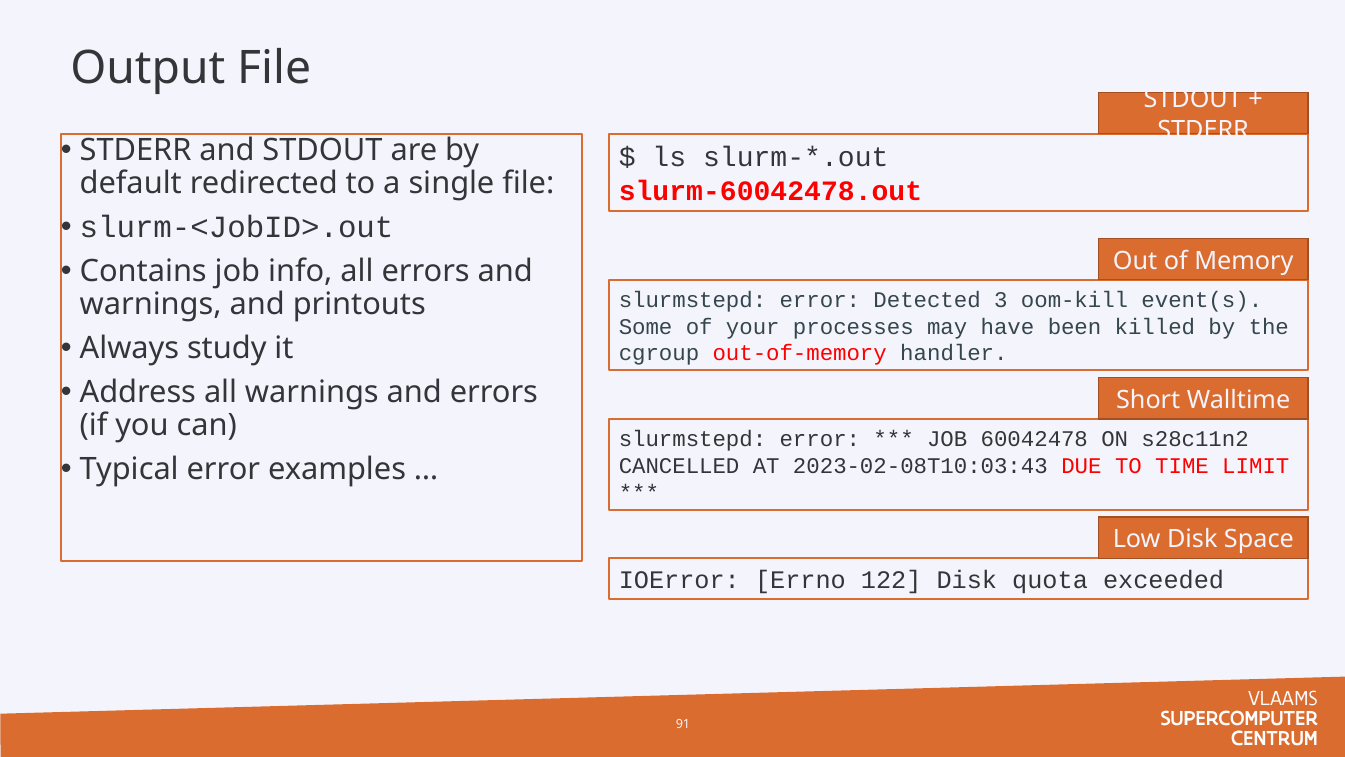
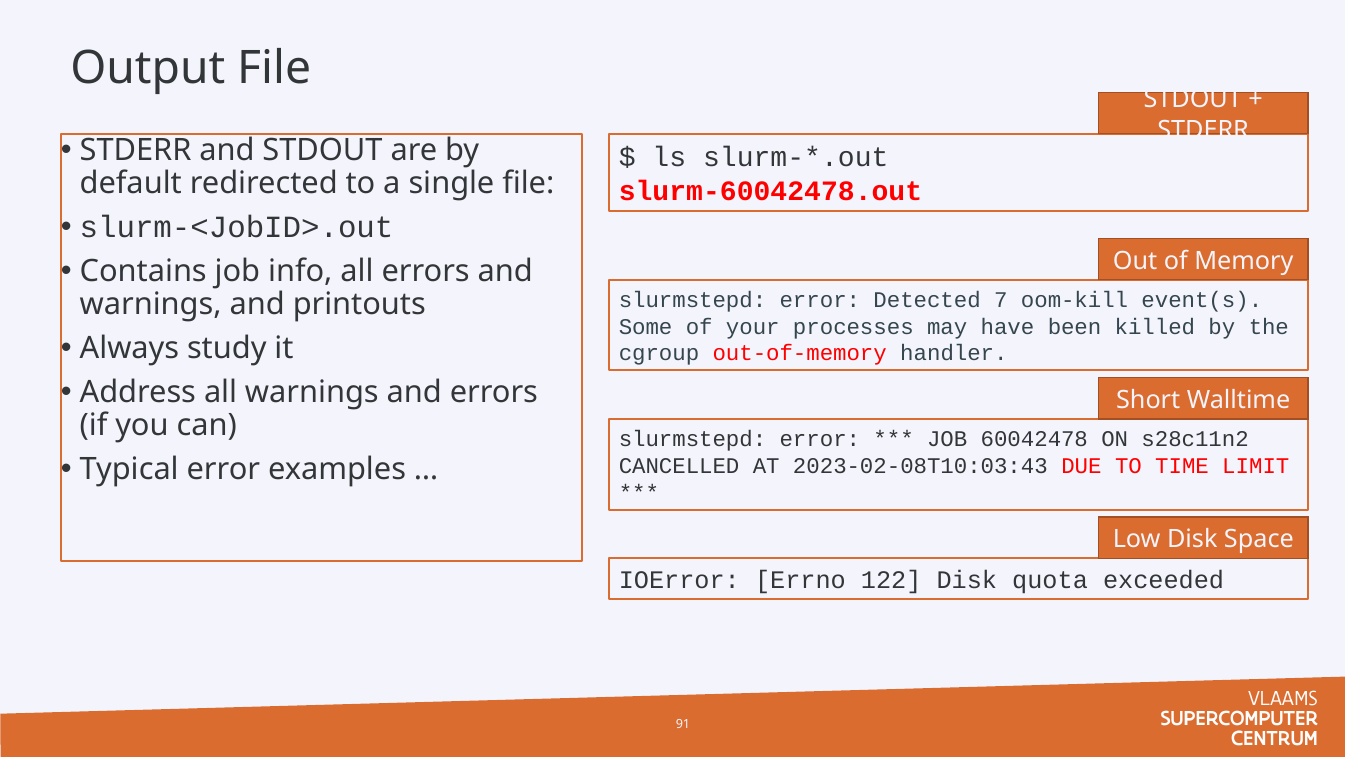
3: 3 -> 7 (1001, 300)
